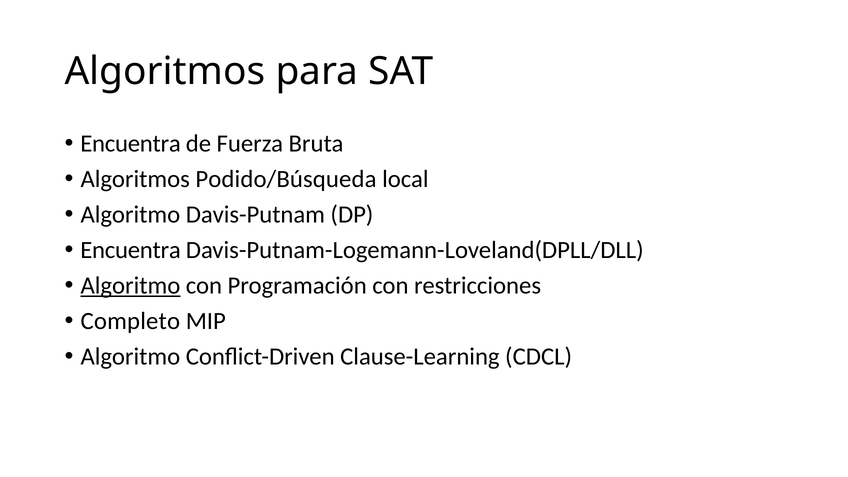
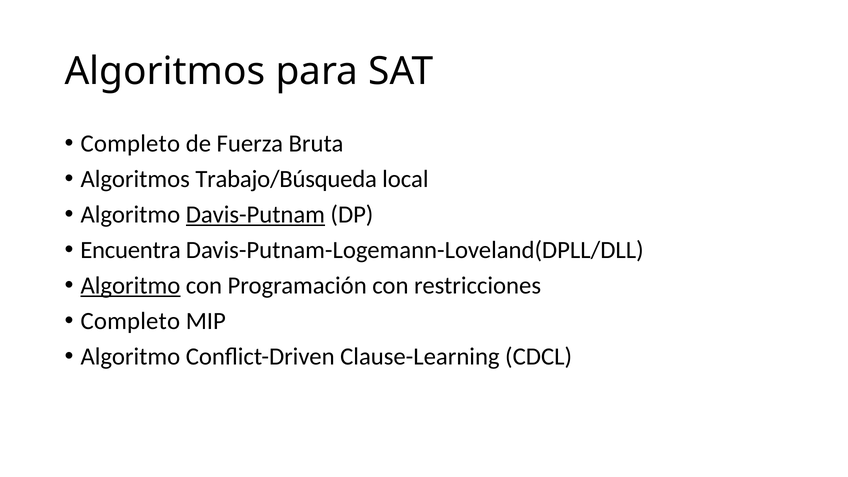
Encuentra: Encuentra -> Completo (130, 143)
Podido/Búsqueda: Podido/Búsqueda -> Trabajo/Búsqueda (286, 179)
Davis-Putnam underline: none -> present (255, 214)
